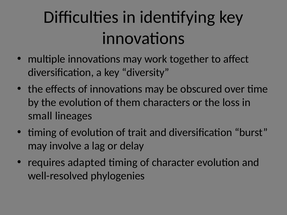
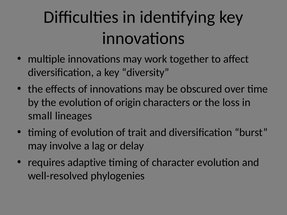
them: them -> origin (128, 103)
adapted: adapted -> adaptive (87, 163)
